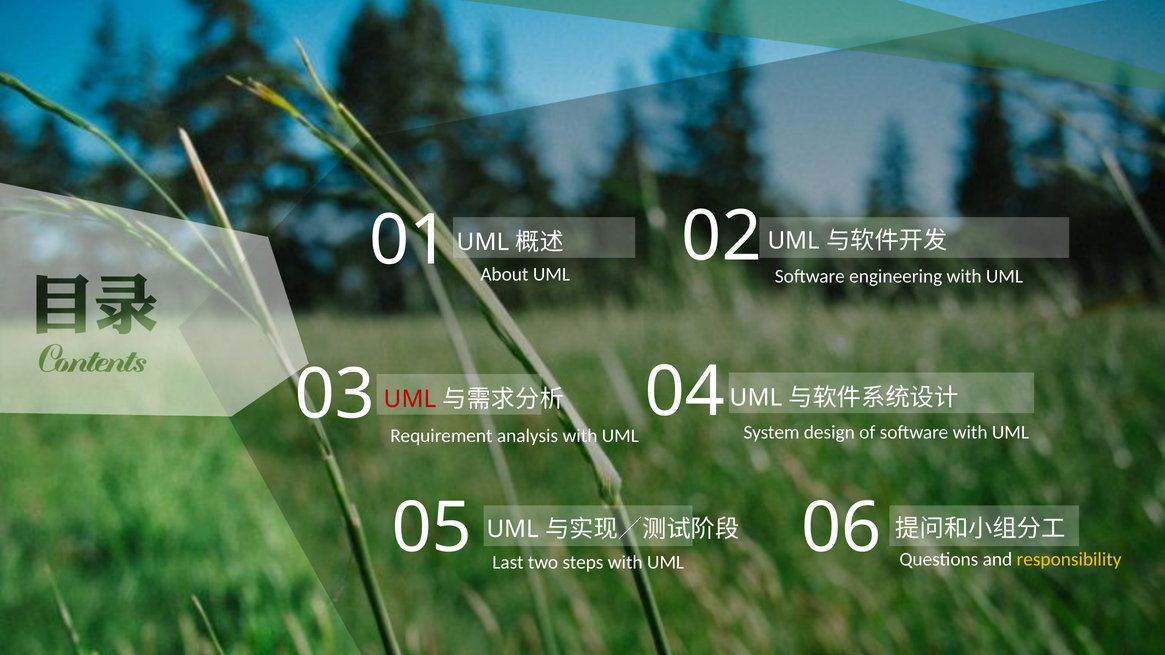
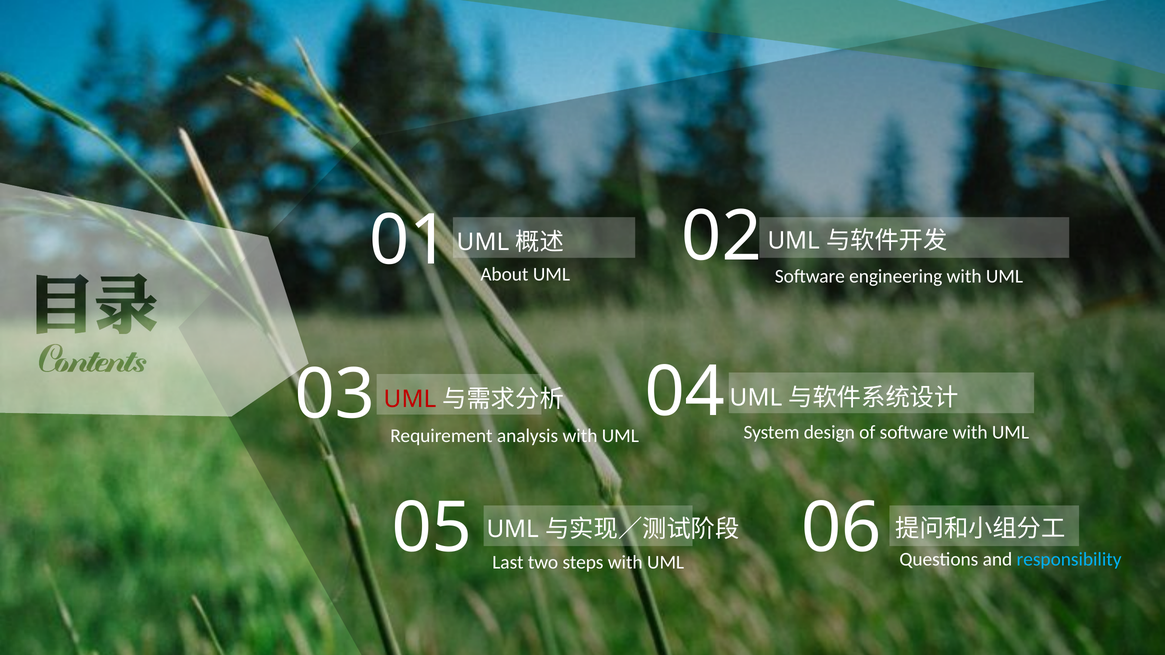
responsibility colour: yellow -> light blue (1069, 560)
